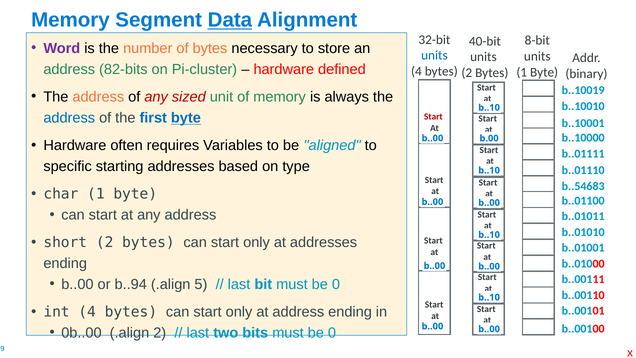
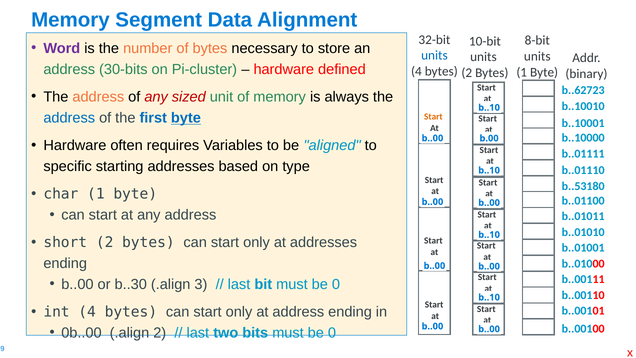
Data underline: present -> none (230, 20)
40-bit: 40-bit -> 10-bit (485, 41)
82-bits: 82-bits -> 30-bits (123, 69)
b..10019: b..10019 -> b..62723 (583, 90)
Start colour: red -> orange (433, 117)
b..54683: b..54683 -> b..53180 (583, 186)
b..94: b..94 -> b..30 (131, 284)
5: 5 -> 3 (201, 284)
